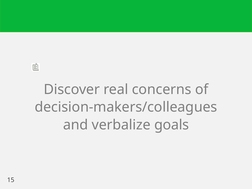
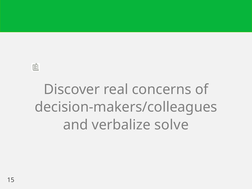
goals: goals -> solve (172, 125)
